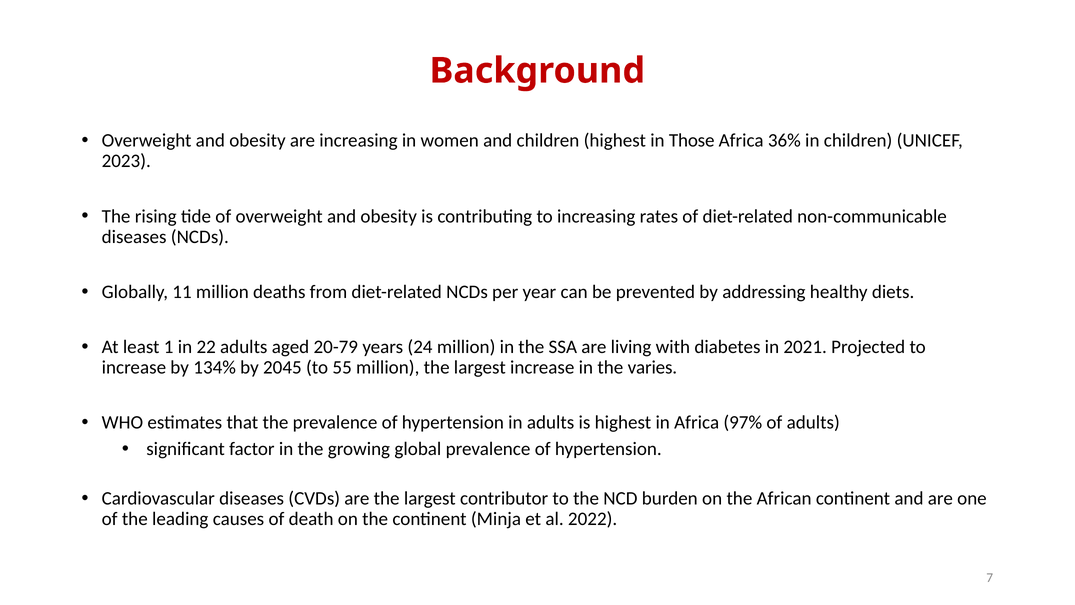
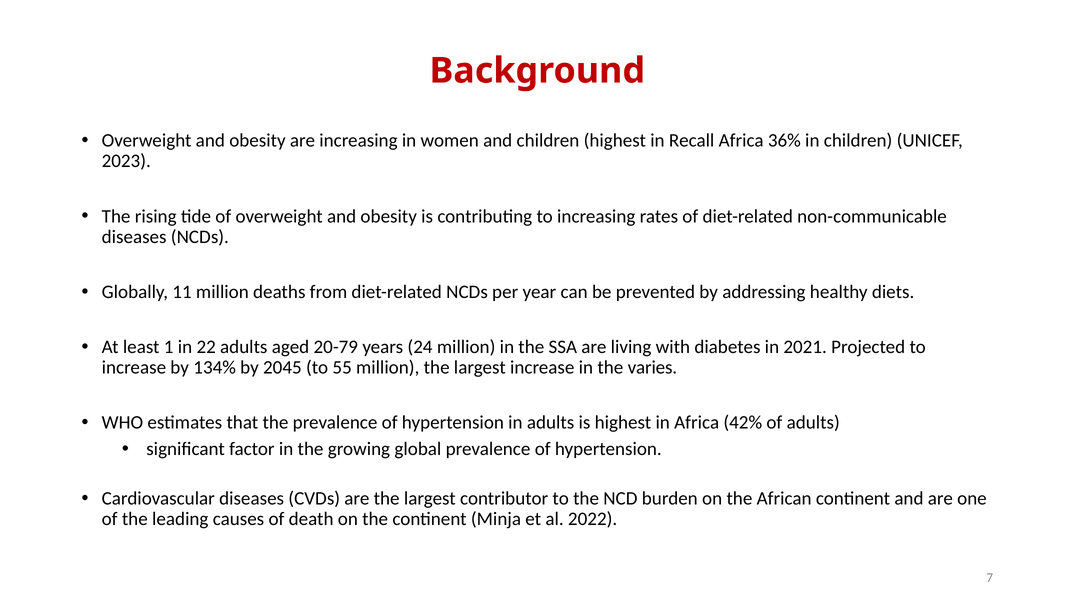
Those: Those -> Recall (692, 140)
97%: 97% -> 42% (743, 422)
